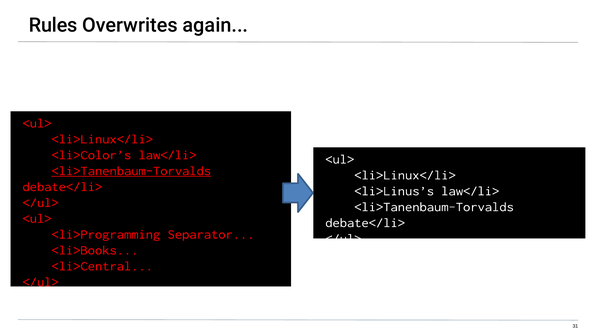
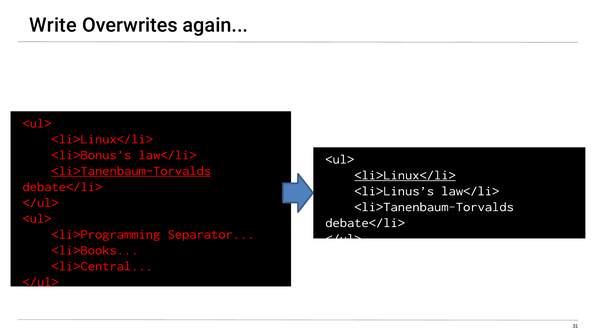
Rules: Rules -> Write (53, 25)
<li>Color’s: <li>Color’s -> <li>Bonus’s (91, 155)
<li>Linux</li> underline: none -> present (405, 175)
